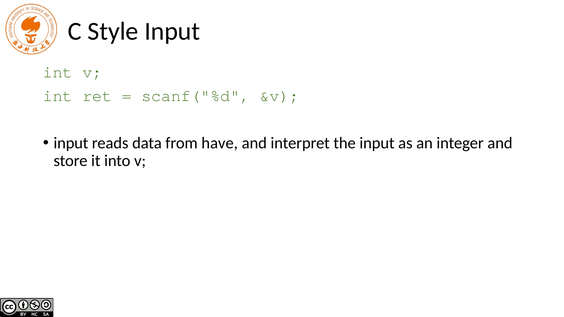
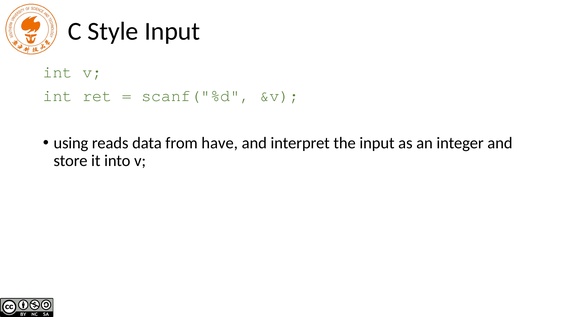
input: input -> using (71, 143)
